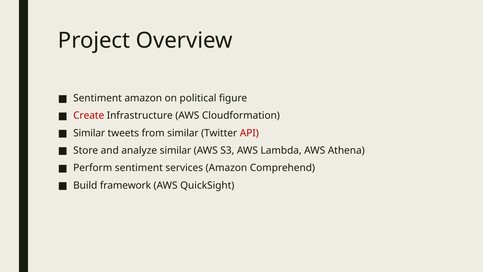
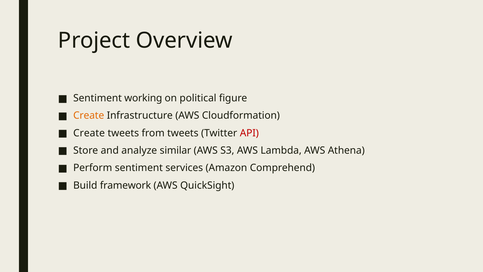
Sentiment amazon: amazon -> working (143, 98)
Create colour: red -> orange (89, 116)
Similar: Similar -> Create (89, 133)
from similar: similar -> tweets (183, 133)
